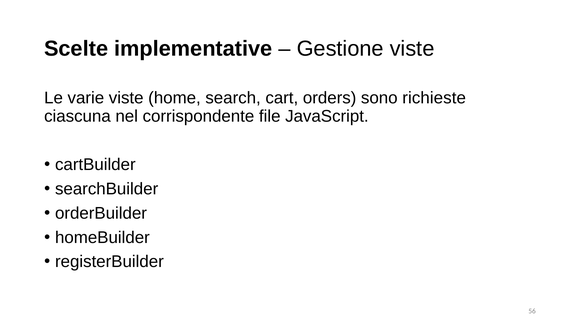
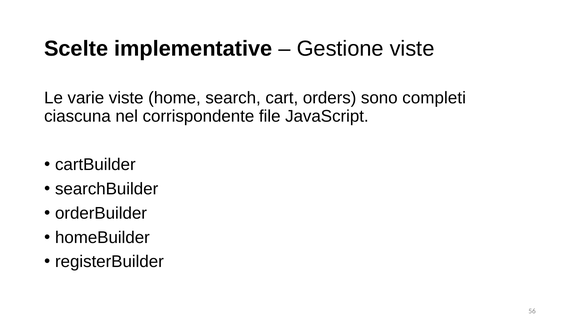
richieste: richieste -> completi (434, 98)
